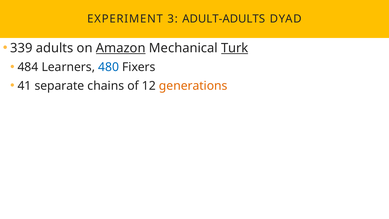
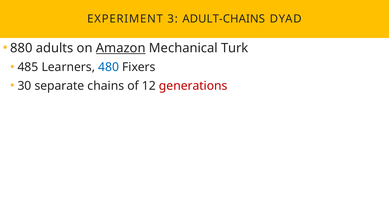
ADULT-ADULTS: ADULT-ADULTS -> ADULT-CHAINS (224, 19)
339: 339 -> 880 (21, 48)
Turk underline: present -> none (235, 48)
484: 484 -> 485 (28, 67)
41: 41 -> 30 (24, 86)
generations colour: orange -> red (193, 86)
